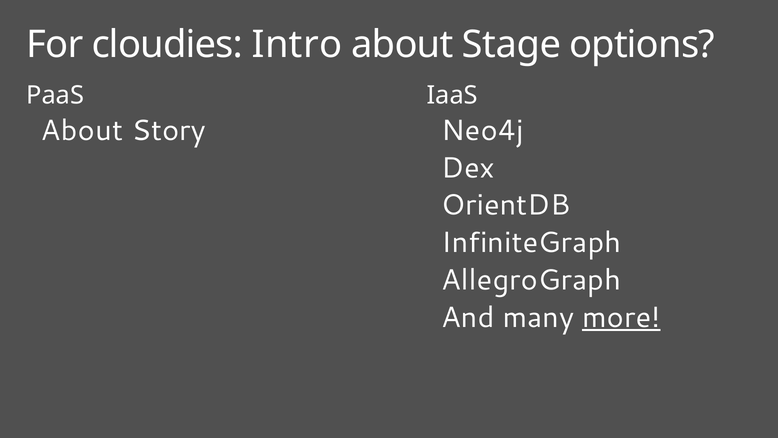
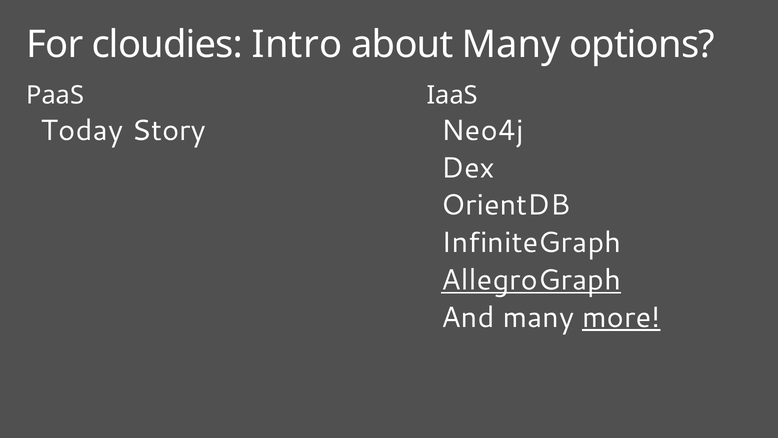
about Stage: Stage -> Many (511, 45)
About: About -> Today (82, 130)
AllegroGraph underline: none -> present (531, 280)
